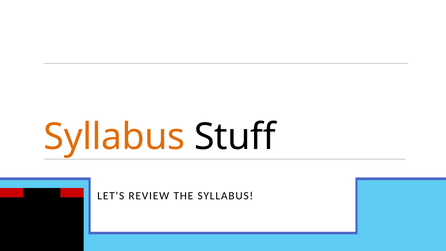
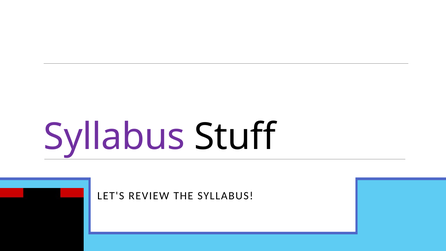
Syllabus colour: orange -> purple (114, 137)
